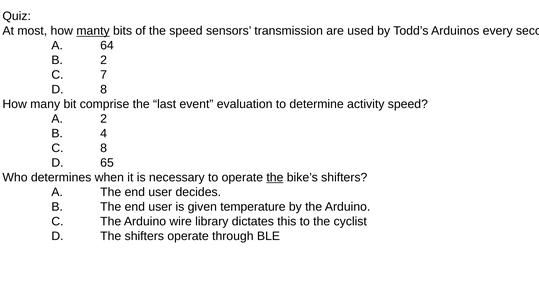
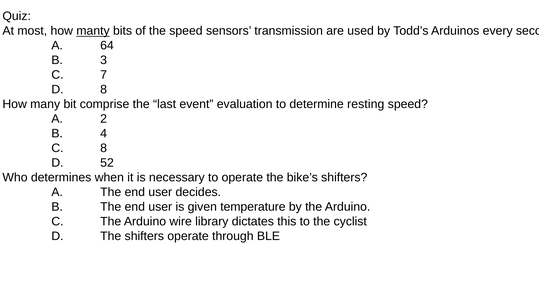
B 2: 2 -> 3 (104, 60)
activity: activity -> resting (366, 104)
65: 65 -> 52 (107, 163)
the underline: present -> none (275, 178)
